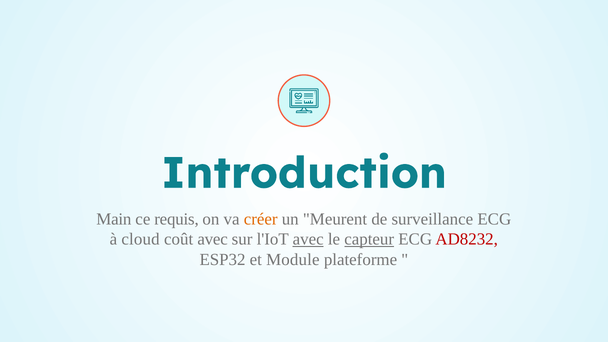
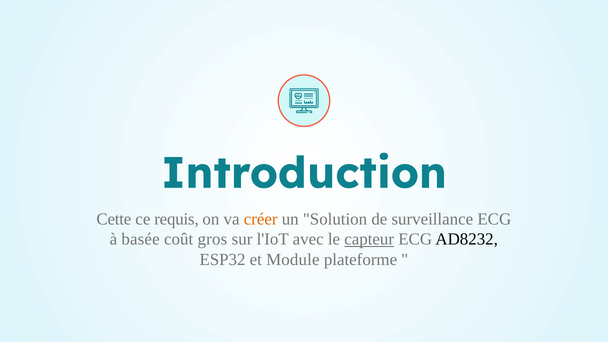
Main: Main -> Cette (114, 219)
Meurent: Meurent -> Solution (335, 219)
cloud: cloud -> basée (141, 239)
coût avec: avec -> gros (212, 239)
avec underline: present -> none (308, 239)
AD8232 colour: red -> black (467, 239)
